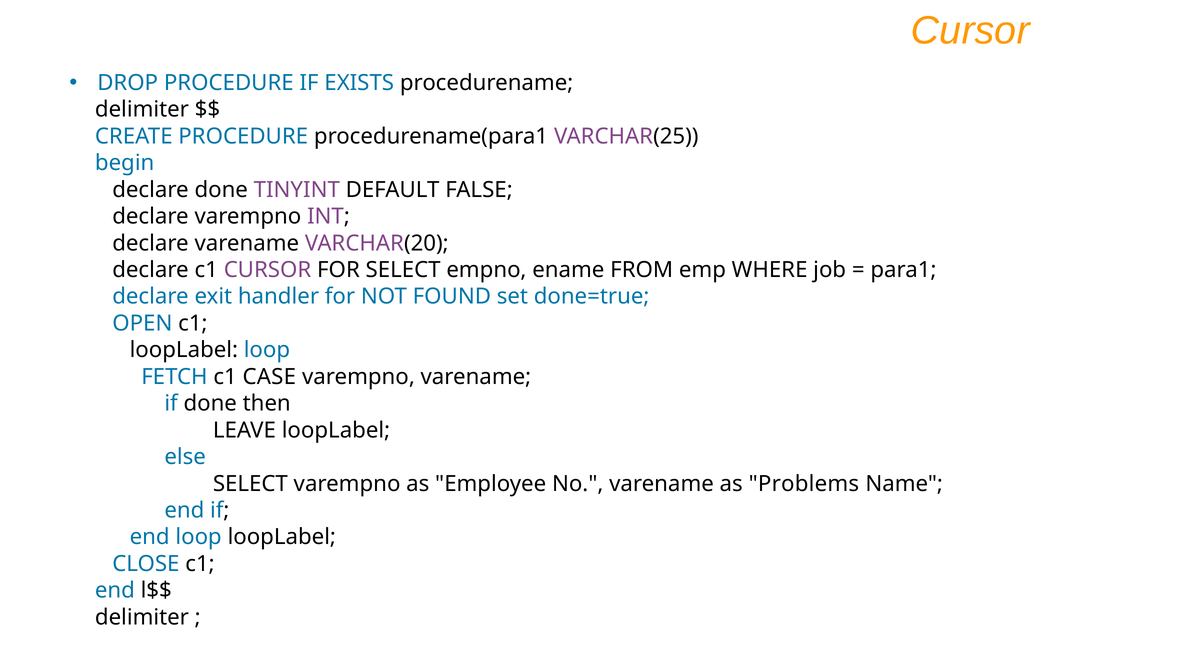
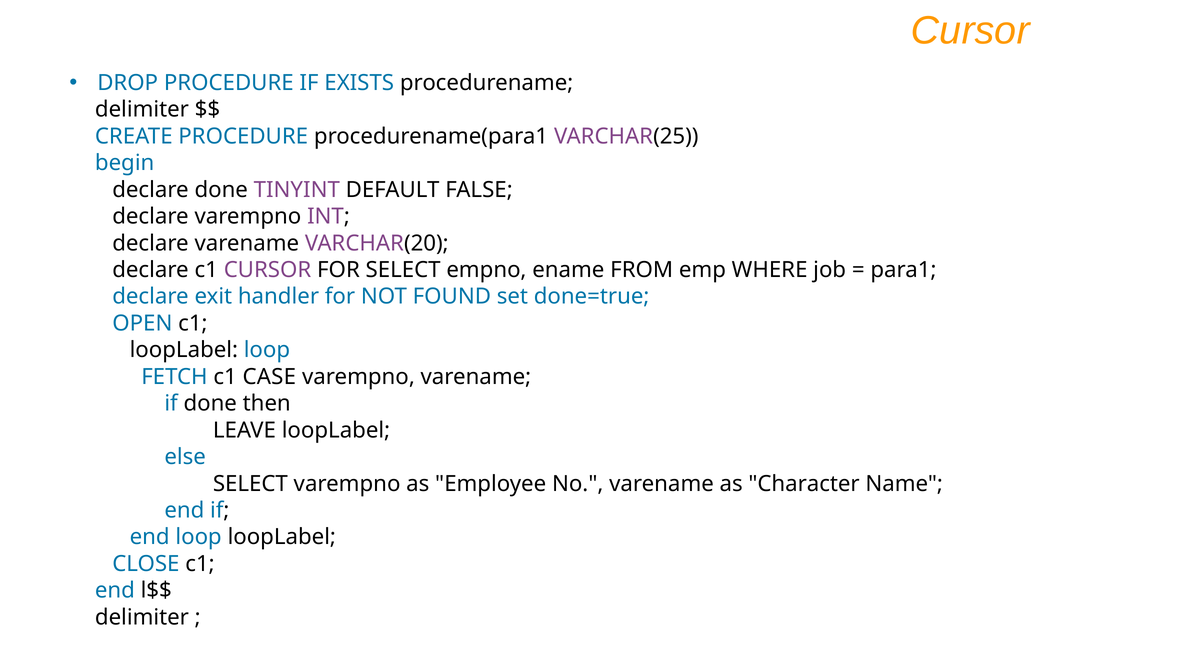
Problems: Problems -> Character (804, 483)
